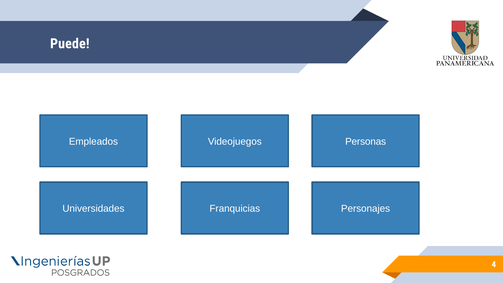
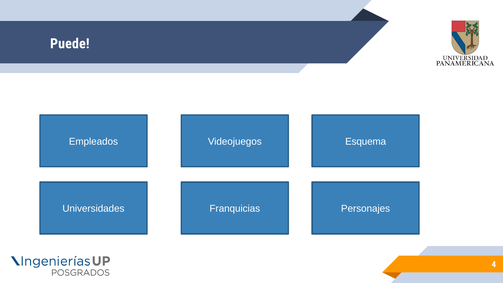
Personas: Personas -> Esquema (366, 142)
